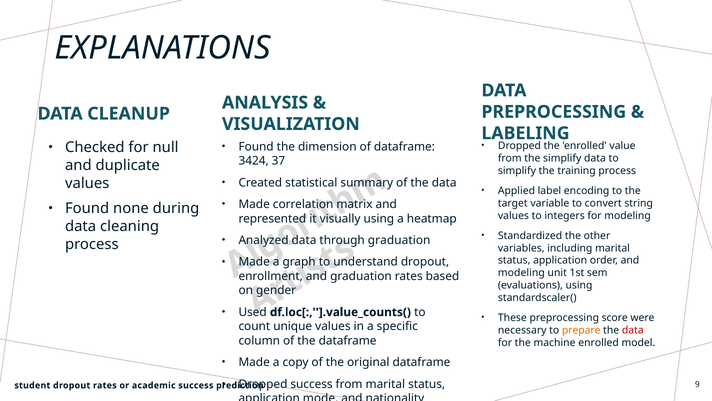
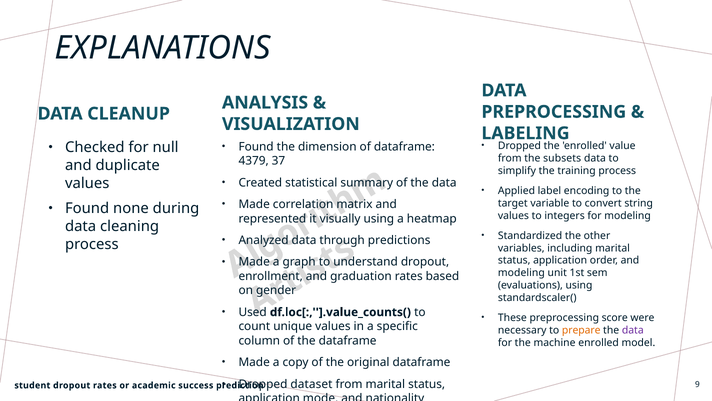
the simplify: simplify -> subsets (562, 158)
3424: 3424 -> 4379 (254, 161)
graduation: graduation -> predictions (399, 240)
data colour: red -> purple (633, 330)
success: success -> dataset (311, 384)
